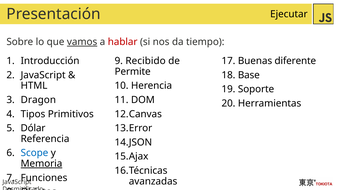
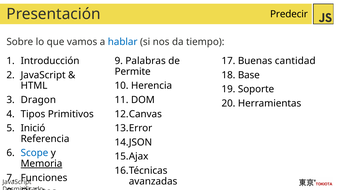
Ejecutar: Ejecutar -> Predecir (289, 14)
vamos underline: present -> none (82, 42)
hablar colour: red -> blue (123, 42)
Recibido: Recibido -> Palabras (146, 61)
diferente: diferente -> cantidad (295, 61)
Dólar: Dólar -> Inició (33, 128)
